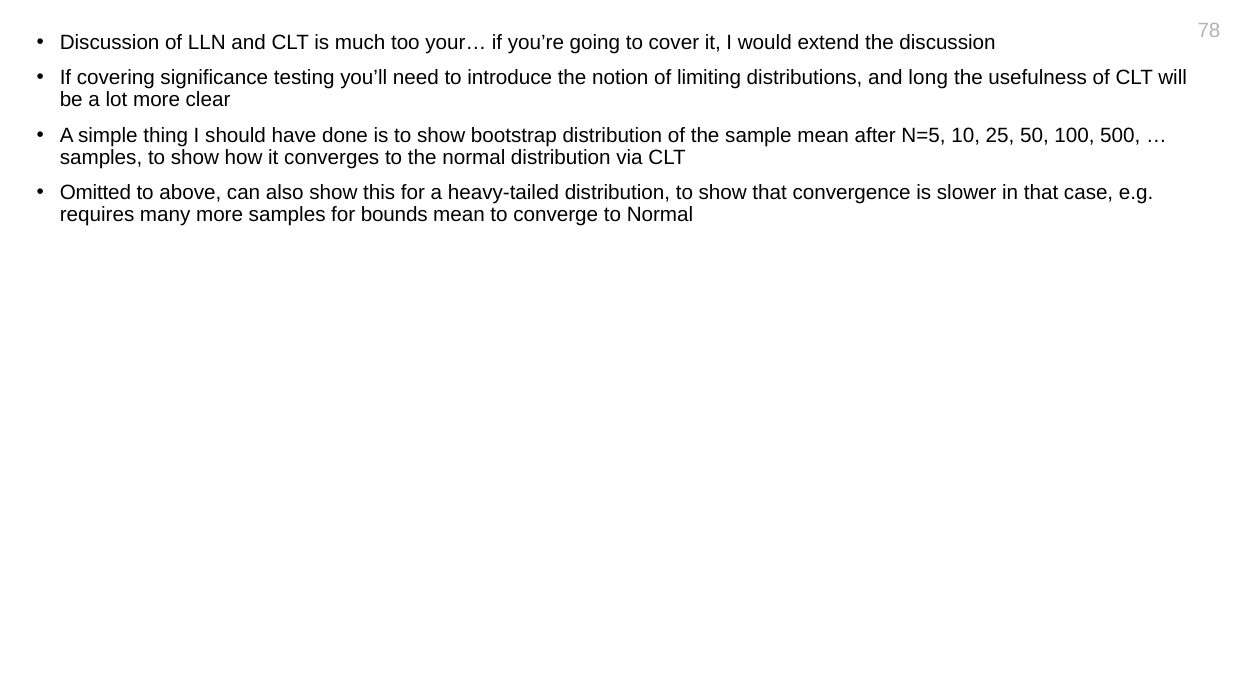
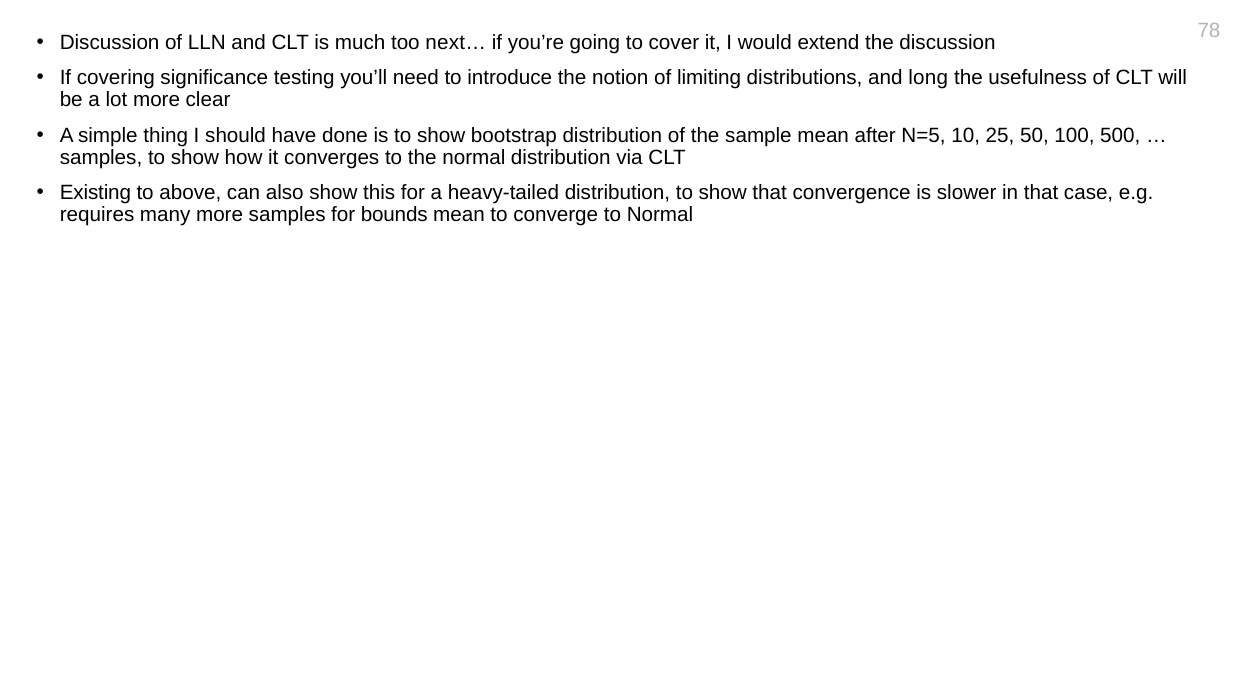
your…: your… -> next… (456, 43)
Omitted: Omitted -> Existing (95, 193)
